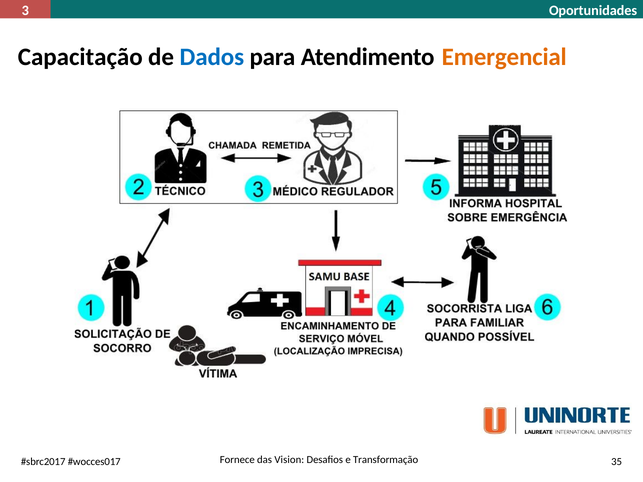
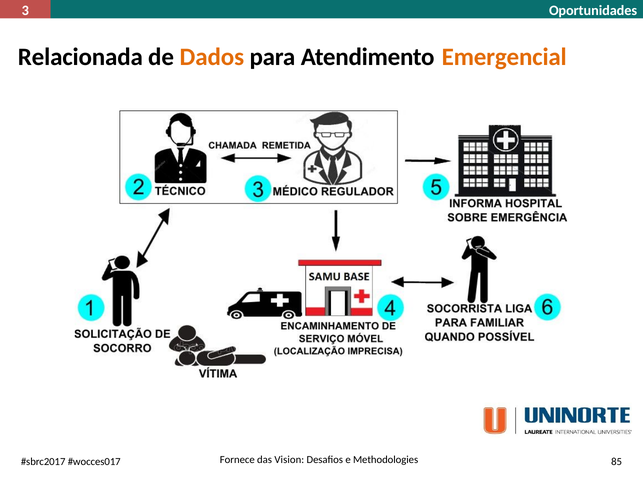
Capacitação: Capacitação -> Relacionada (80, 57)
Dados colour: blue -> orange (212, 57)
Transformação: Transformação -> Methodologies (386, 460)
35: 35 -> 85 (617, 462)
